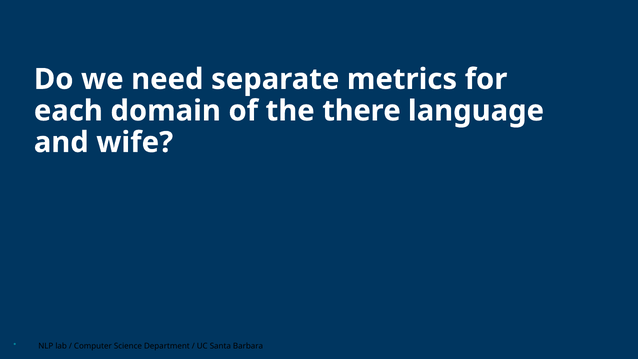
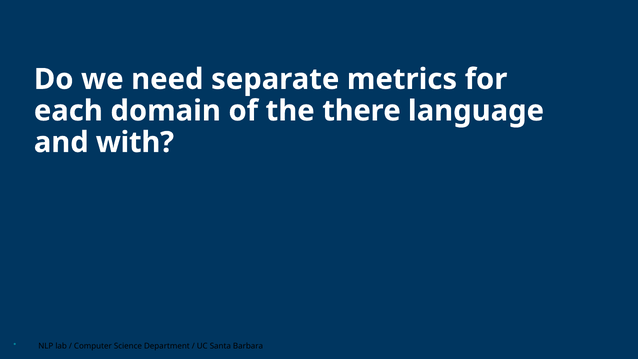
wife: wife -> with (135, 142)
